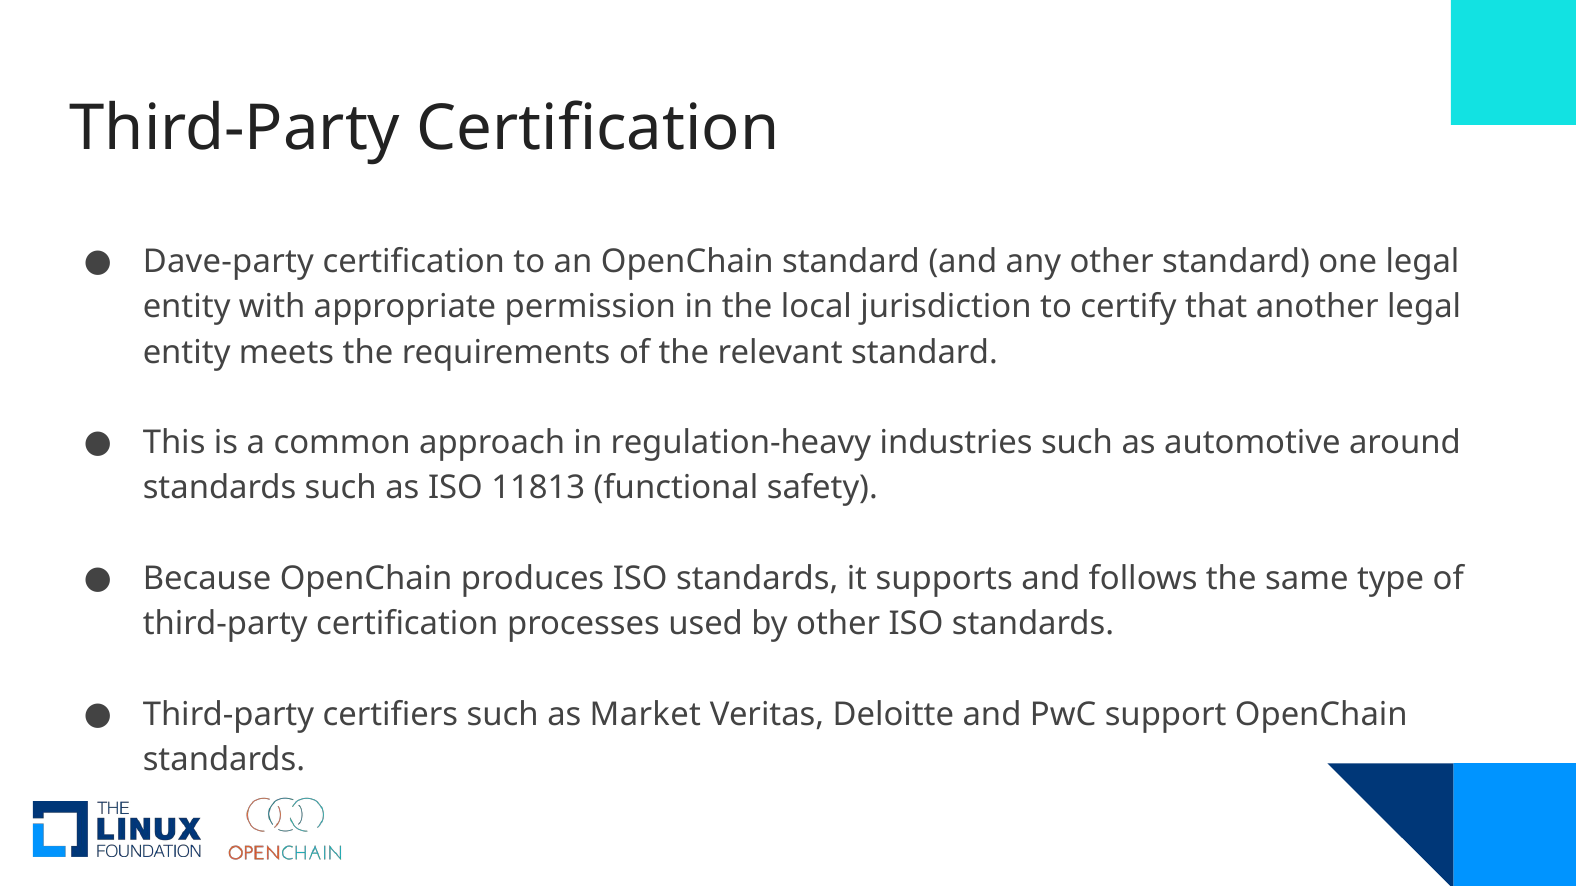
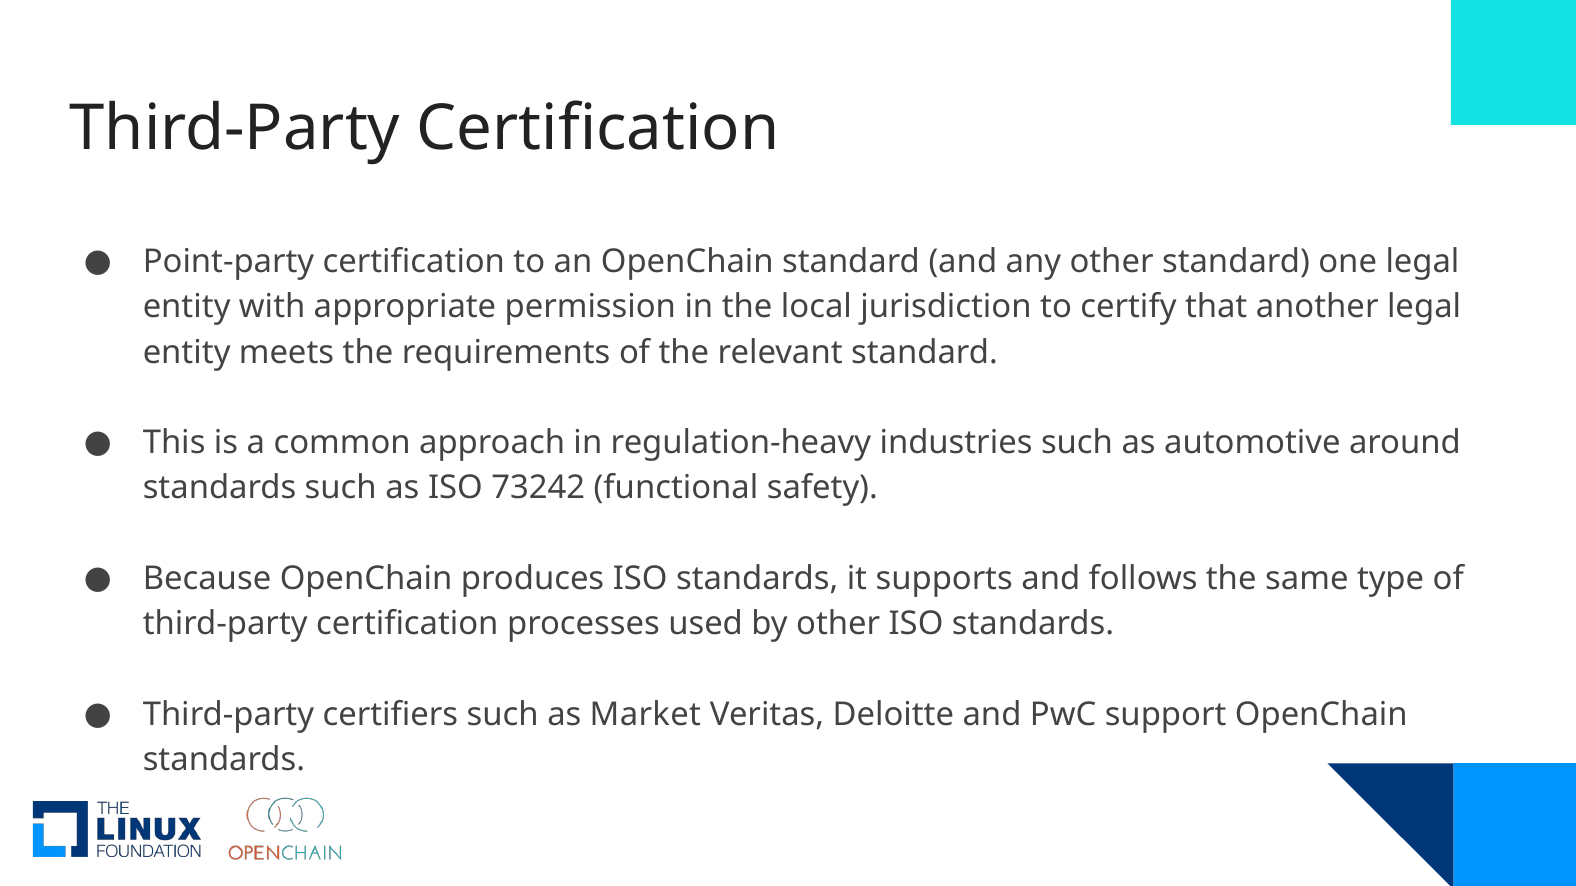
Dave-party: Dave-party -> Point-party (229, 262)
11813: 11813 -> 73242 (538, 488)
